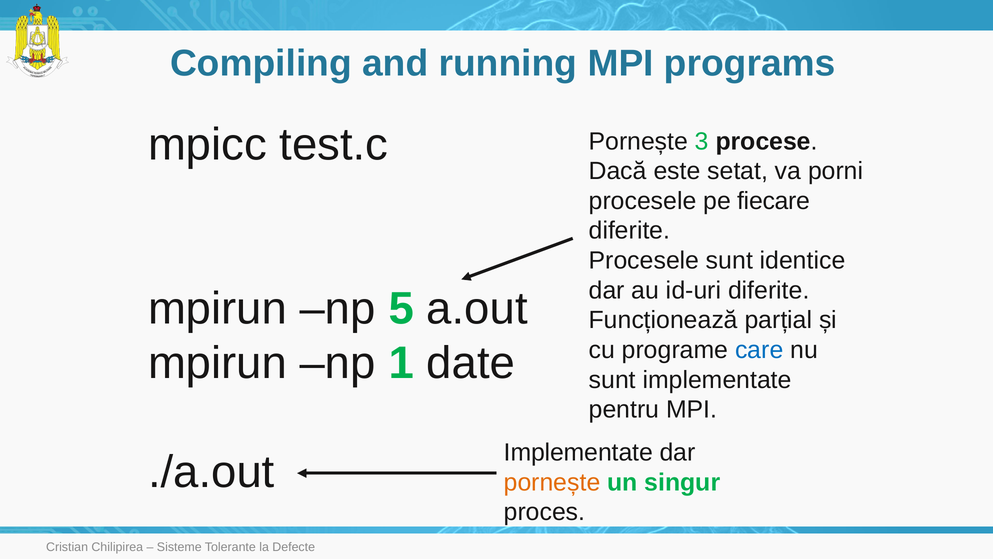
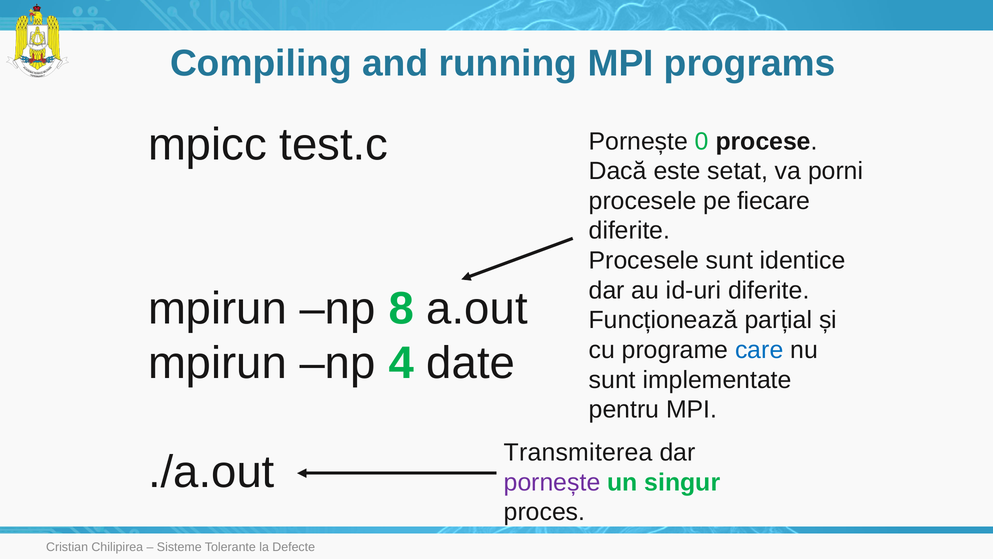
3: 3 -> 0 (702, 141)
5: 5 -> 8 (401, 308)
1: 1 -> 4 (401, 363)
Implementate: Implementate -> Transmiterea (578, 452)
pornește colour: orange -> purple (552, 482)
